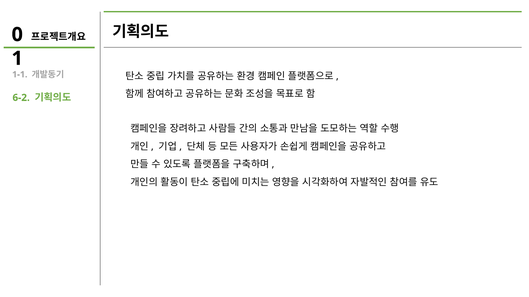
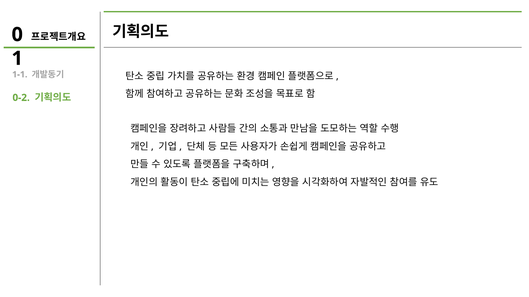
6-2: 6-2 -> 0-2 (21, 98)
